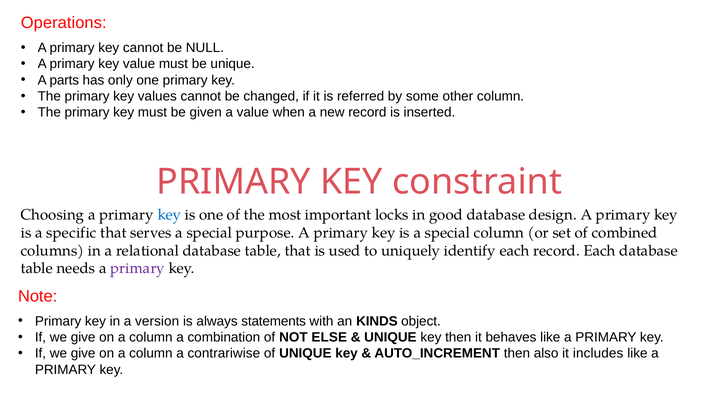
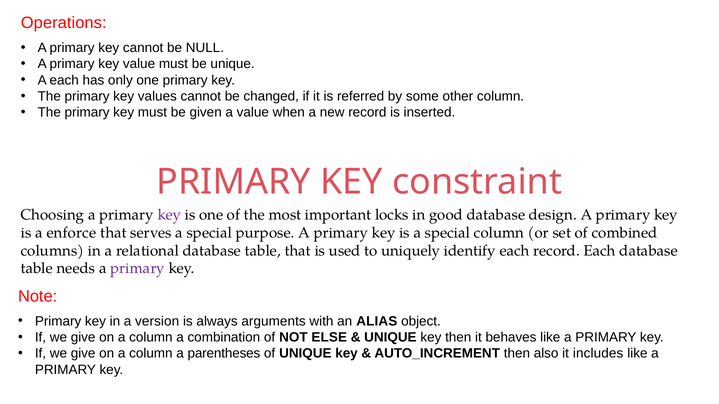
A parts: parts -> each (64, 80)
key colour: blue -> purple (169, 215)
specific: specific -> enforce (71, 233)
statements: statements -> arguments (274, 322)
KINDS: KINDS -> ALIAS (377, 322)
contrariwise: contrariwise -> parentheses (224, 354)
